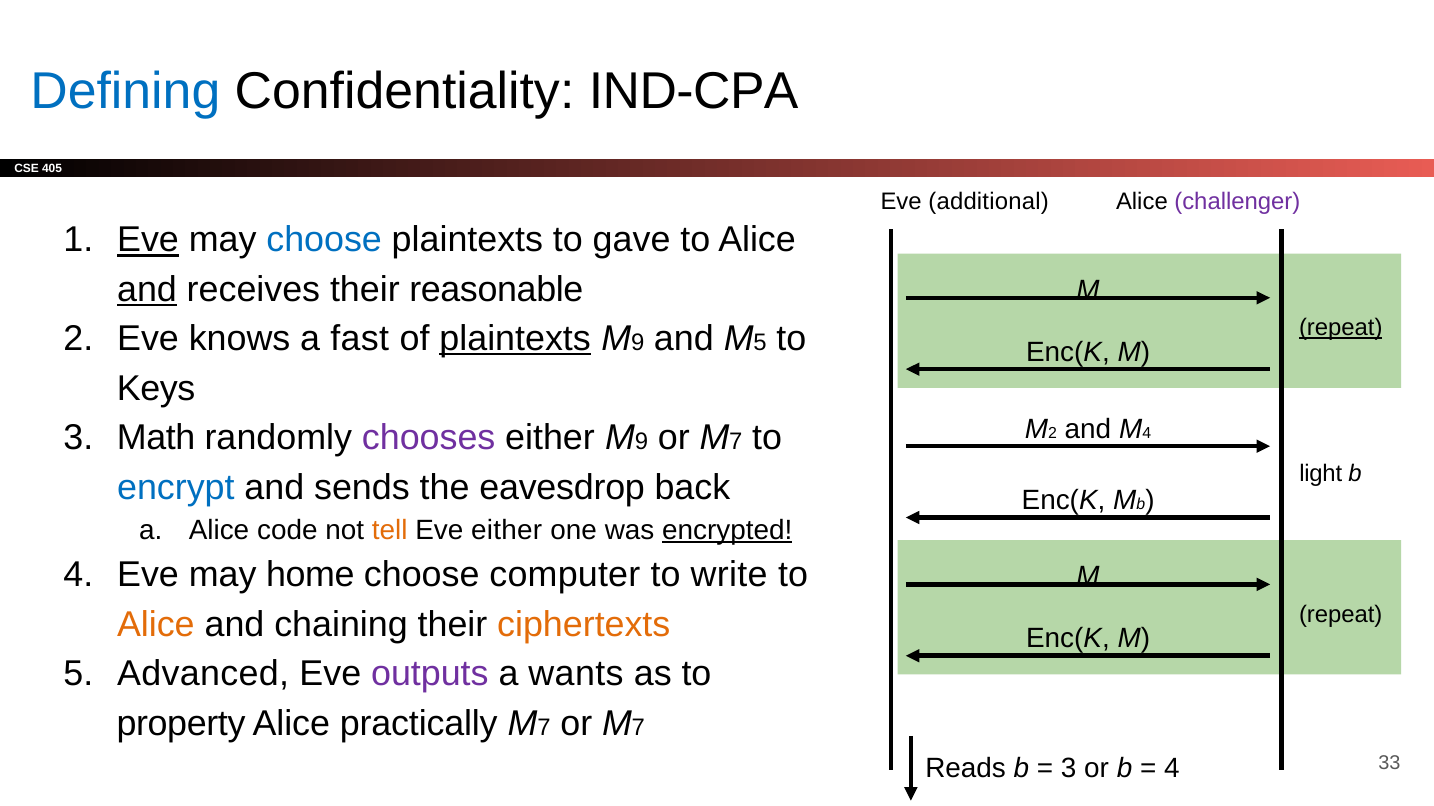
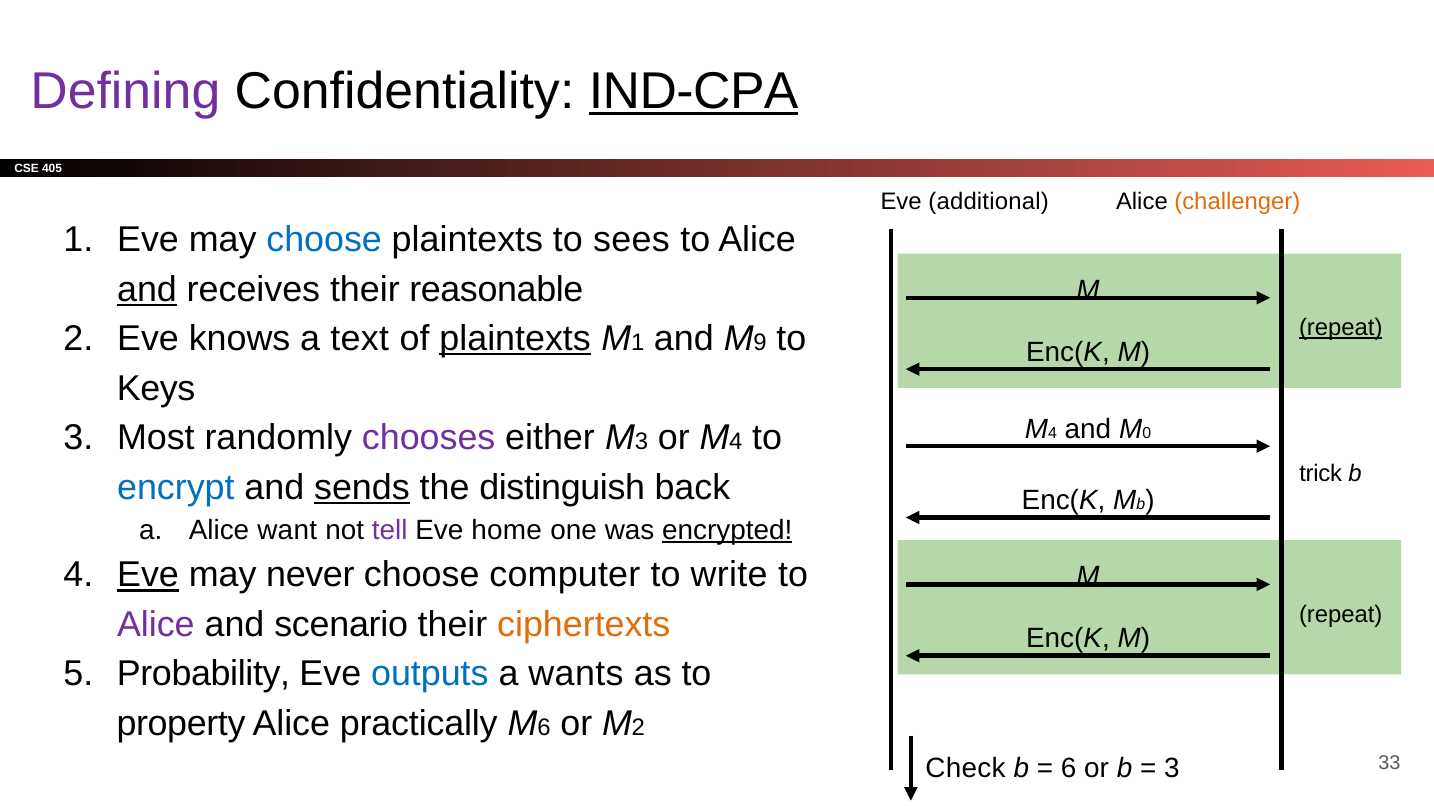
Defining colour: blue -> purple (125, 91)
IND-CPA underline: none -> present (694, 91)
challenger colour: purple -> orange (1237, 202)
Eve underline: present -> none (148, 240)
gave: gave -> sees (631, 240)
fast: fast -> text (360, 339)
9: 9 -> 1 (638, 343)
M 5: 5 -> 9 (760, 343)
2: 2 -> 4 (1052, 433)
M 4: 4 -> 0 (1147, 433)
Math: Math -> Most (156, 438)
either M 9: 9 -> 3 (641, 442)
7: 7 -> 4 (736, 442)
light: light -> trick (1321, 474)
sends underline: none -> present (362, 488)
eavesdrop: eavesdrop -> distinguish (562, 488)
code: code -> want (287, 530)
tell colour: orange -> purple (390, 530)
Eve either: either -> home (507, 530)
Eve underline: none -> present (148, 576)
home: home -> never (310, 576)
Alice colour: orange -> purple (156, 625)
chaining: chaining -> scenario (341, 625)
Advanced: Advanced -> Probability (203, 675)
outputs colour: purple -> blue (430, 675)
7: 7 -> 6 (544, 728)
7: 7 -> 2 (638, 728)
Reads: Reads -> Check (965, 769)
3: 3 -> 6 (1069, 769)
4: 4 -> 3 (1172, 769)
